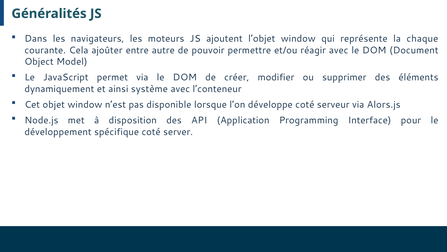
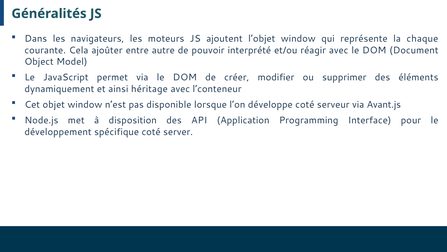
permettre: permettre -> interprété (249, 50)
système: système -> héritage (149, 89)
Alors.js: Alors.js -> Avant.js (384, 104)
